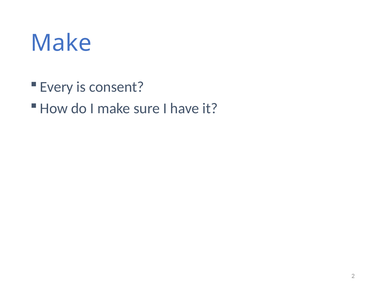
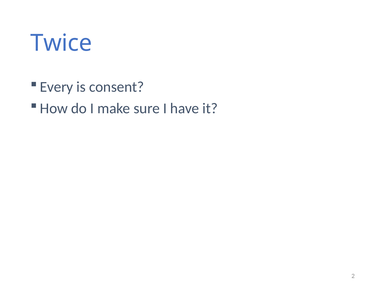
Make: Make -> Twice (61, 43)
